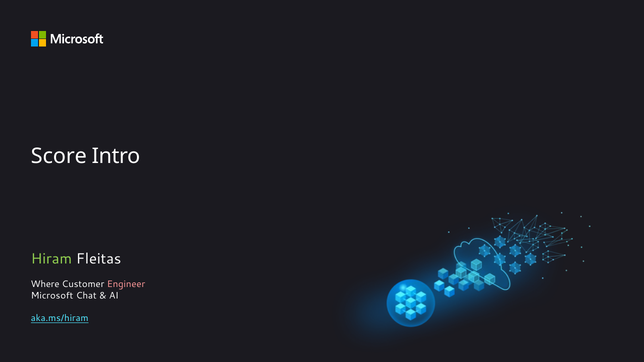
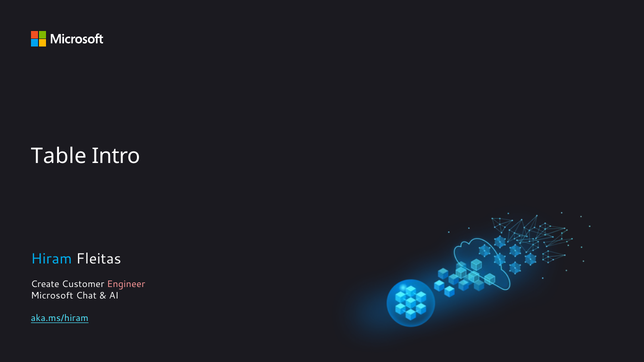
Score: Score -> Table (59, 156)
Hiram colour: light green -> light blue (51, 259)
Where: Where -> Create (45, 284)
